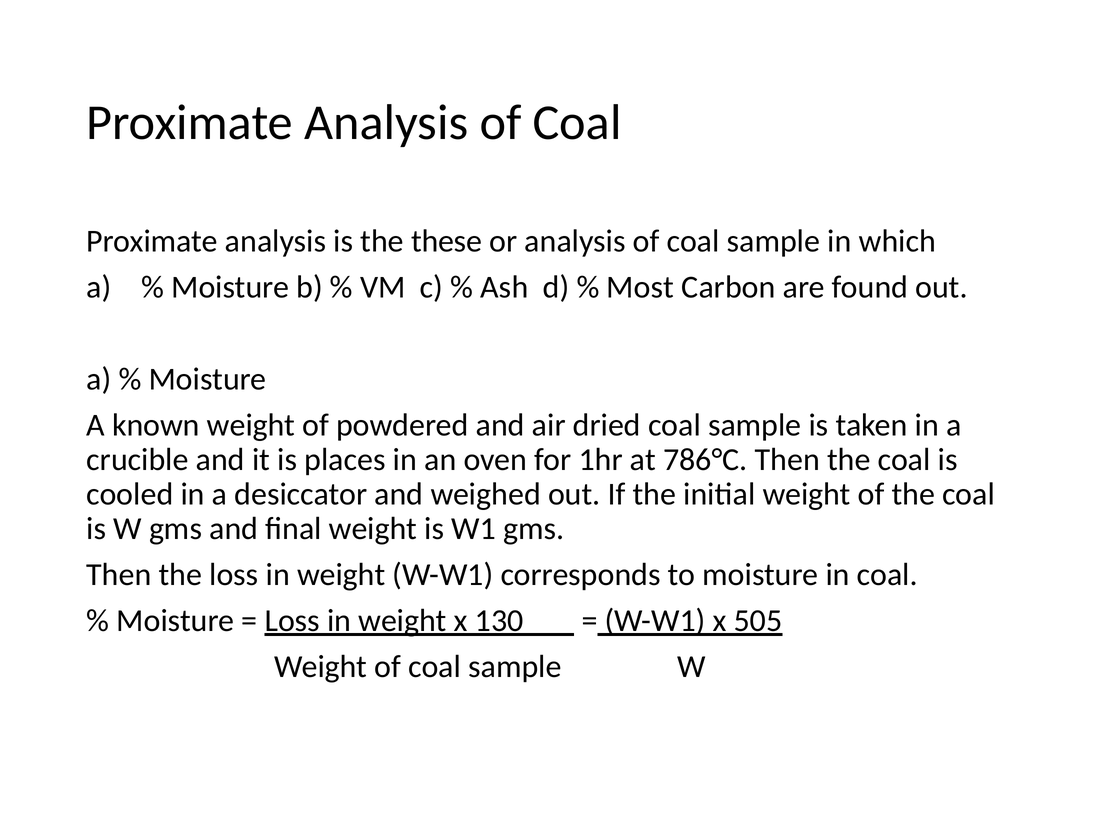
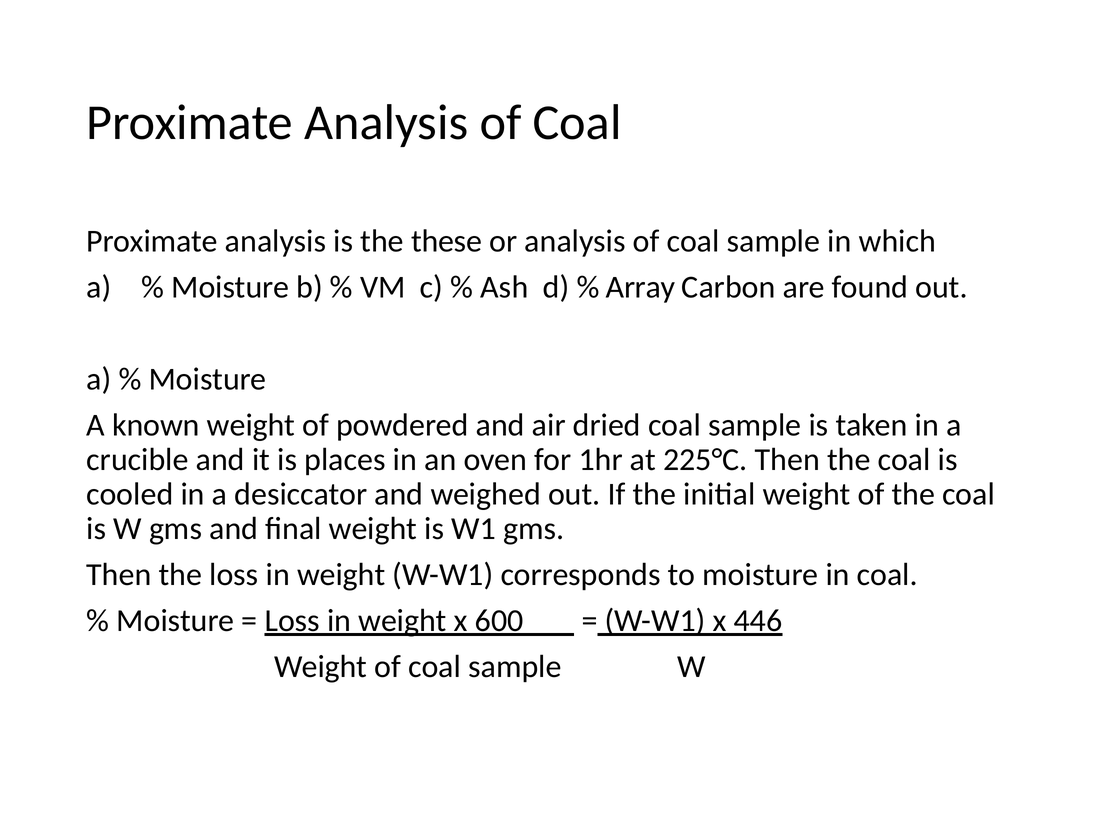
Most: Most -> Array (641, 288)
786°C: 786°C -> 225°C (705, 460)
130: 130 -> 600 (499, 621)
505: 505 -> 446 (758, 621)
